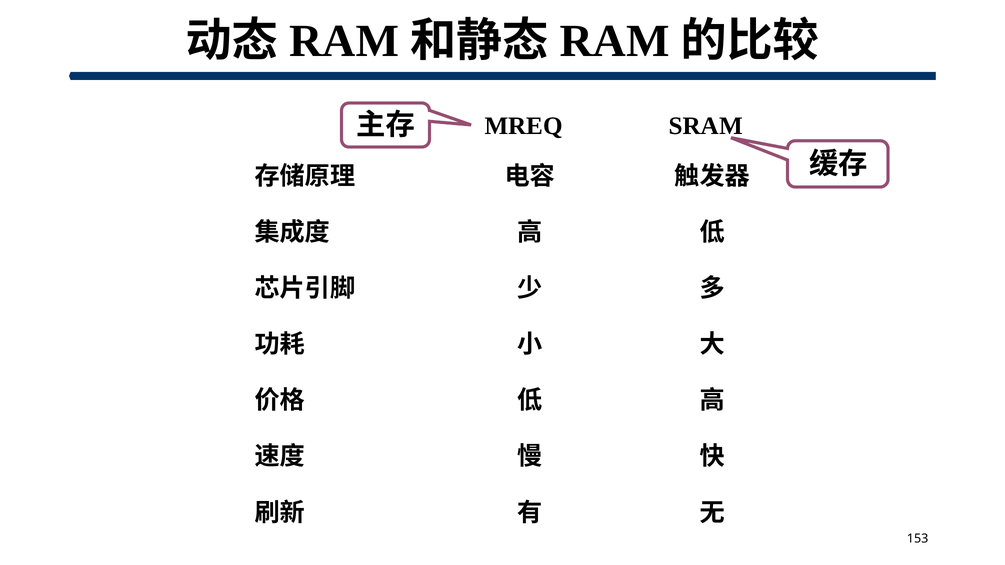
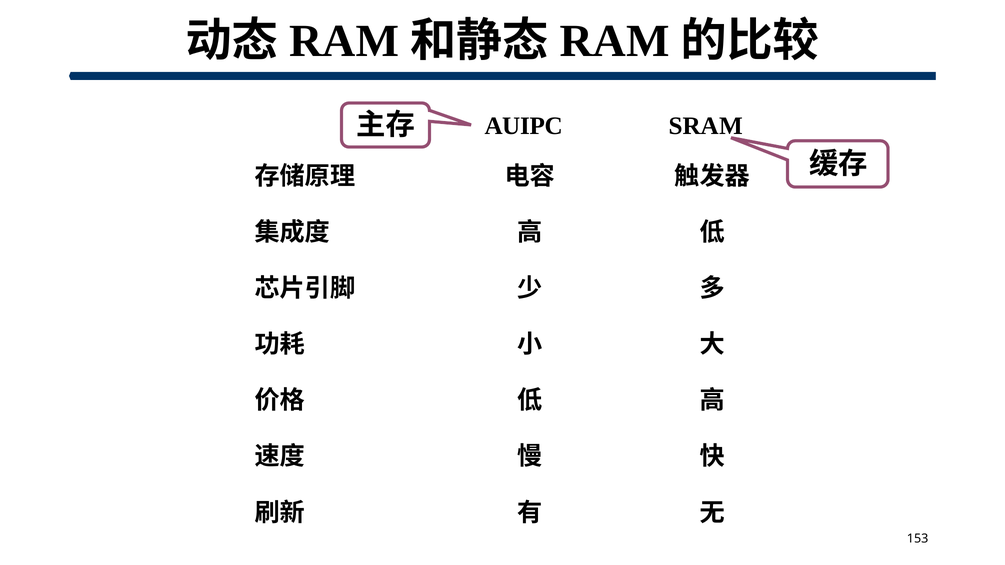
MREQ: MREQ -> AUIPC (524, 126)
